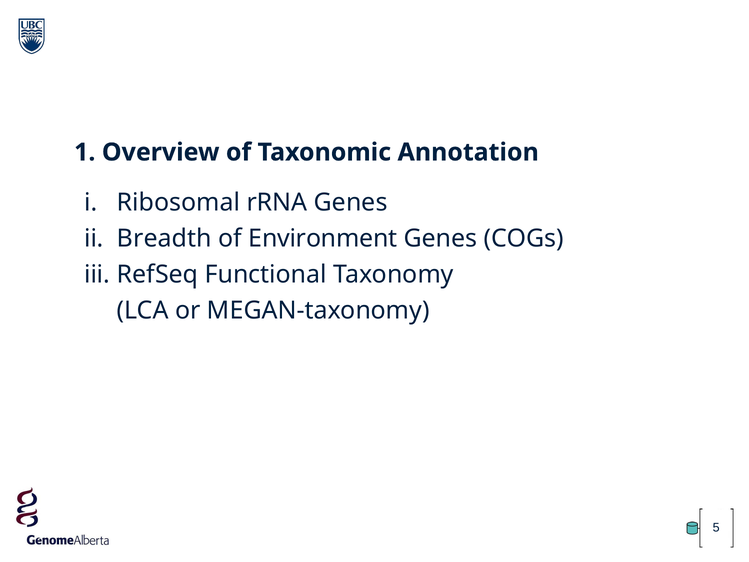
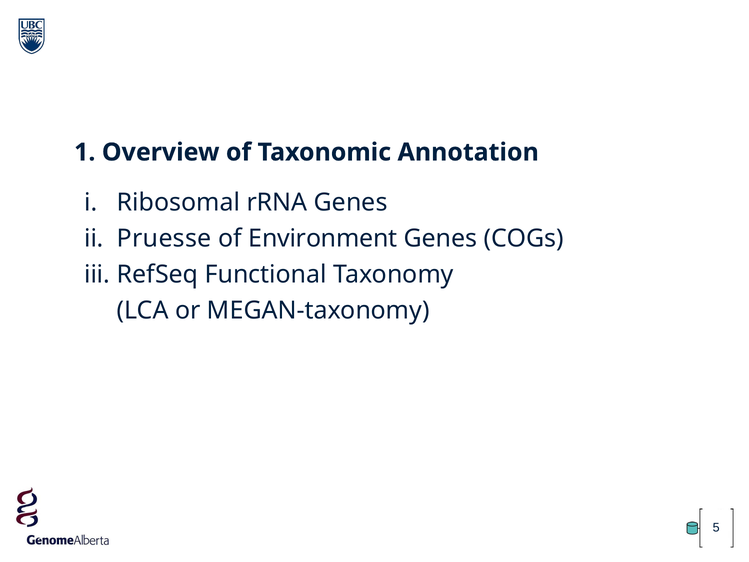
Breadth: Breadth -> Pruesse (164, 239)
